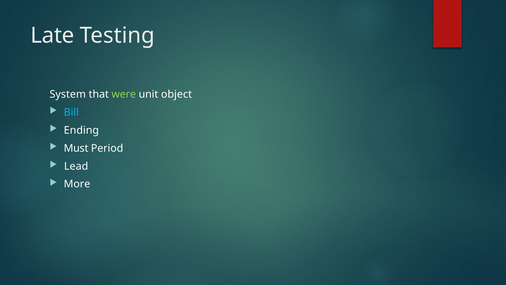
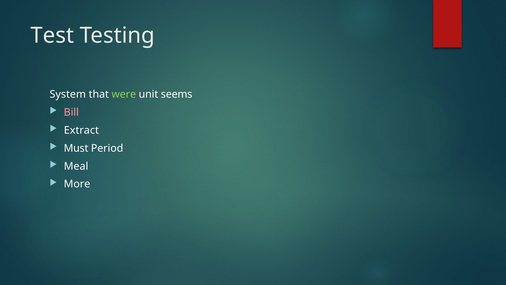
Late: Late -> Test (52, 36)
object: object -> seems (177, 94)
Bill colour: light blue -> pink (71, 112)
Ending: Ending -> Extract (81, 130)
Lead: Lead -> Meal (76, 166)
